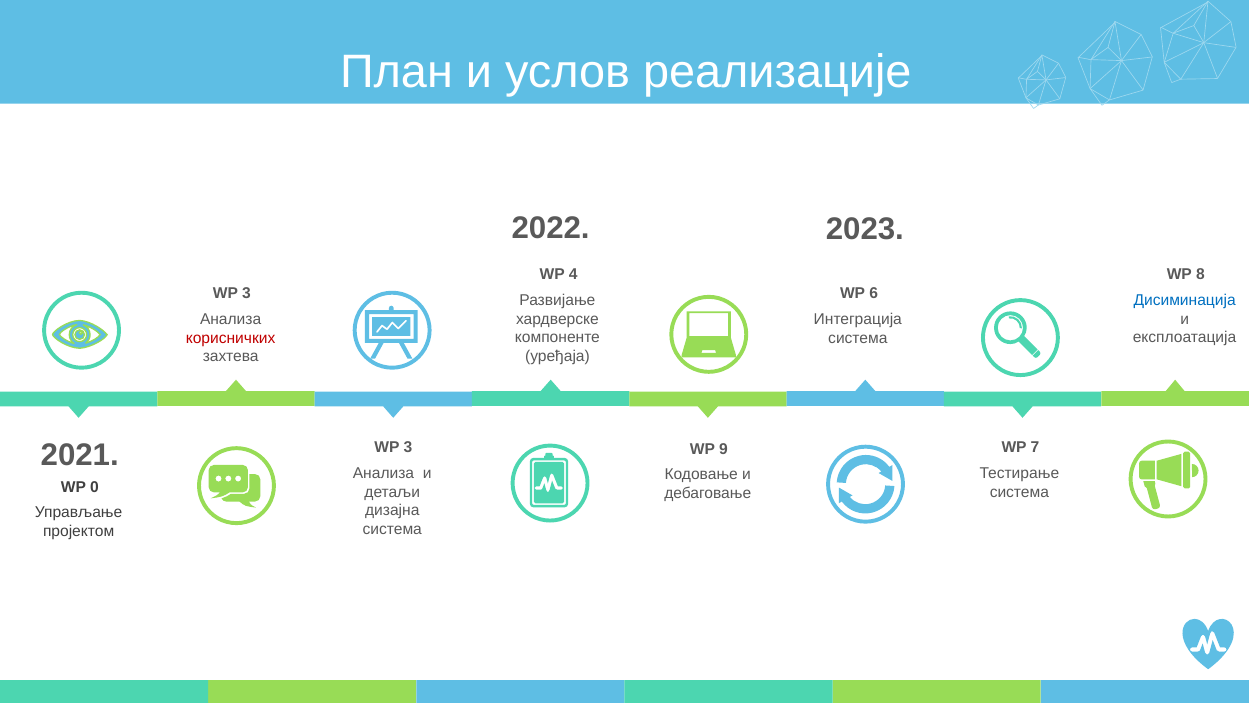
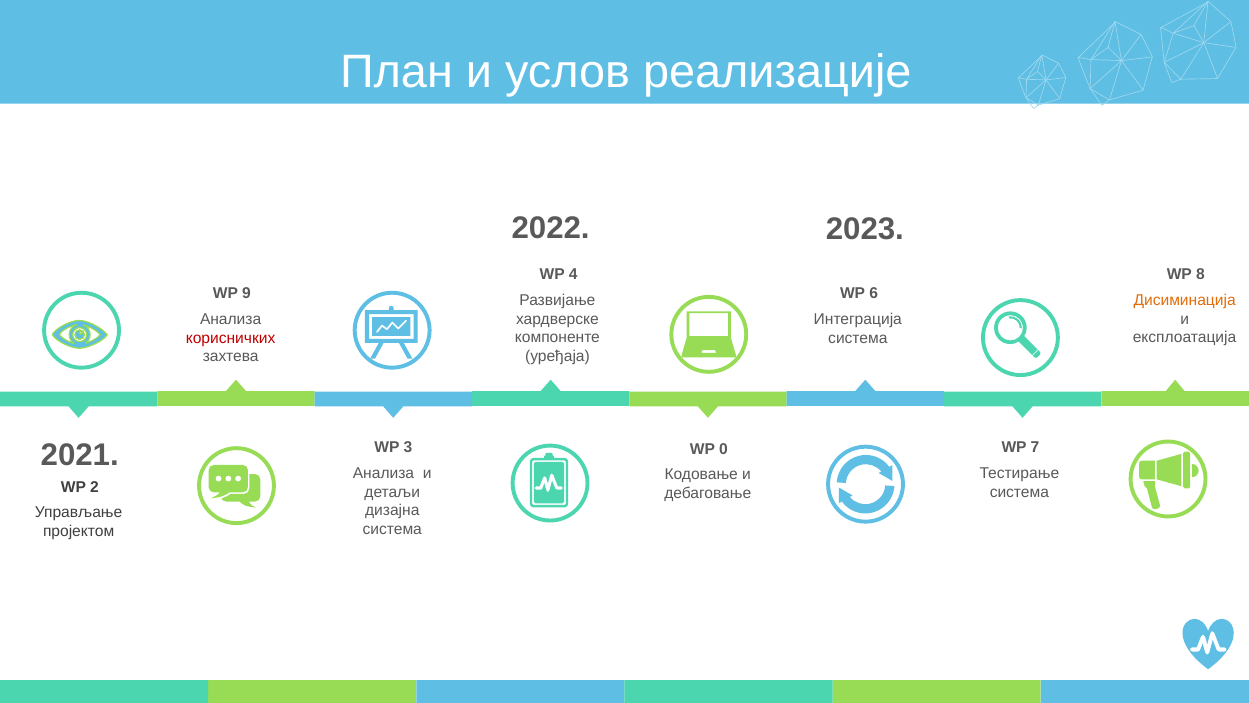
3: 3 -> 9 (246, 294)
Дисиминација colour: blue -> orange (1185, 300)
9: 9 -> 0 (723, 449)
0: 0 -> 2 (94, 487)
